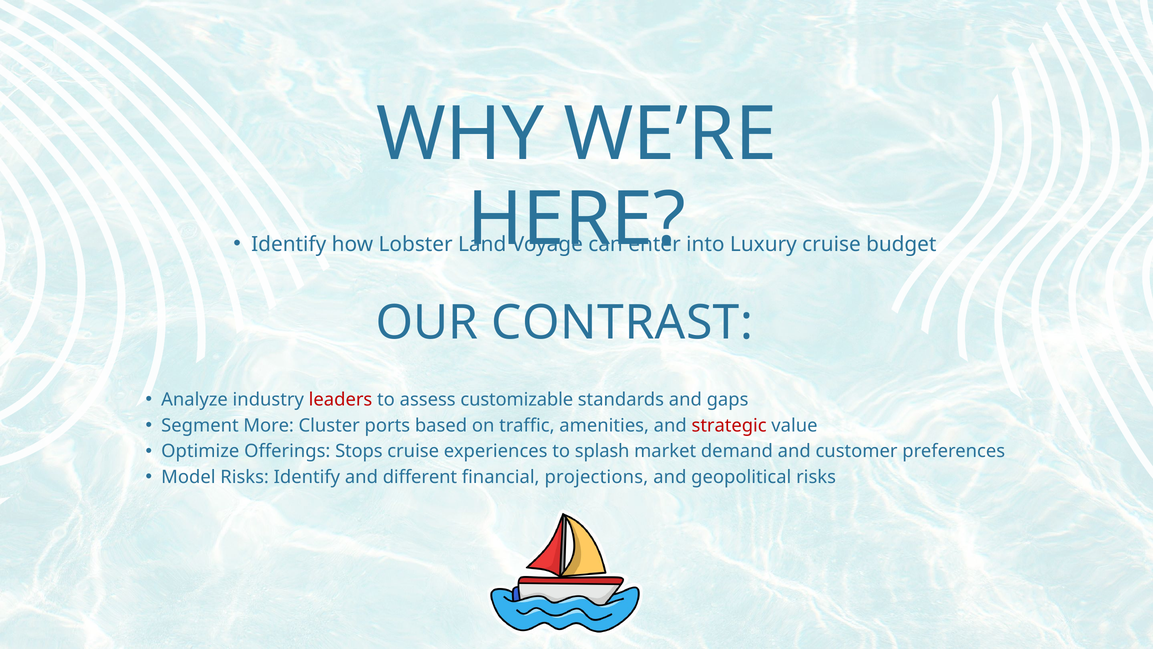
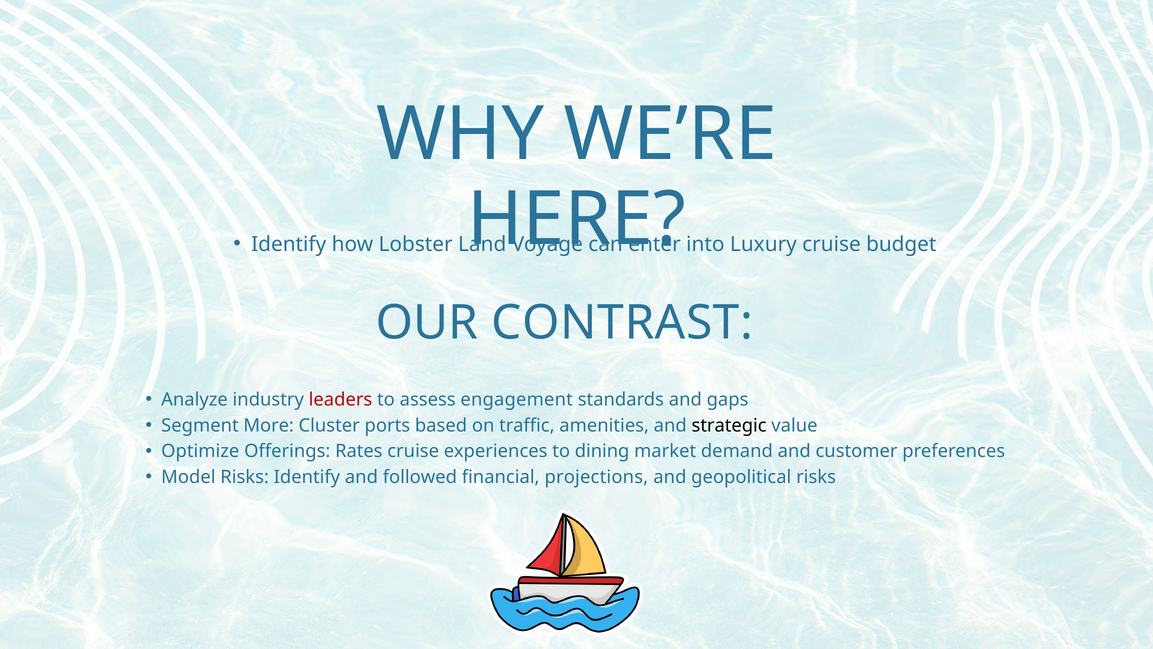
customizable: customizable -> engagement (517, 400)
strategic colour: red -> black (729, 425)
Stops: Stops -> Rates (359, 451)
splash: splash -> dining (602, 451)
different: different -> followed (420, 477)
